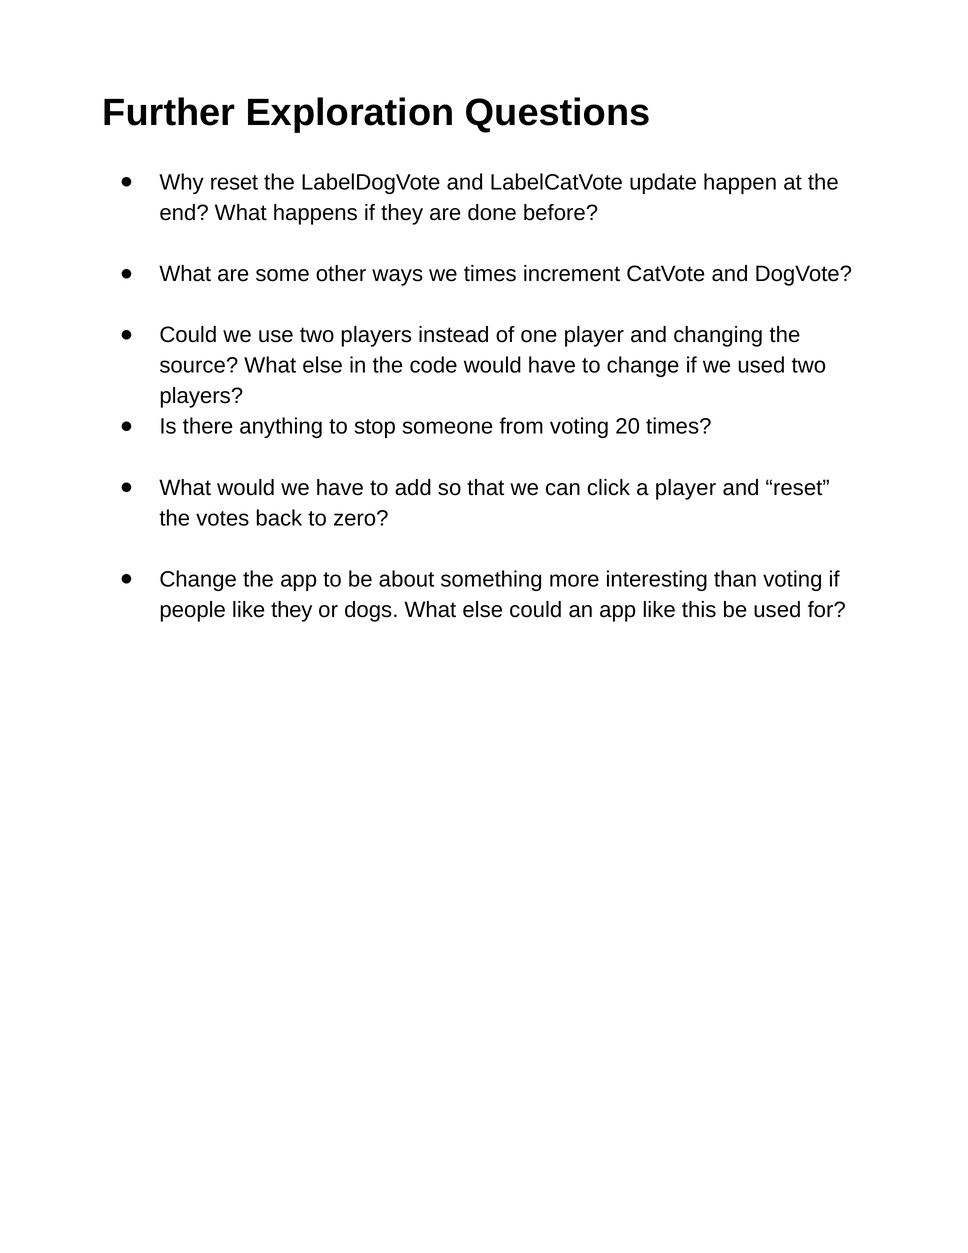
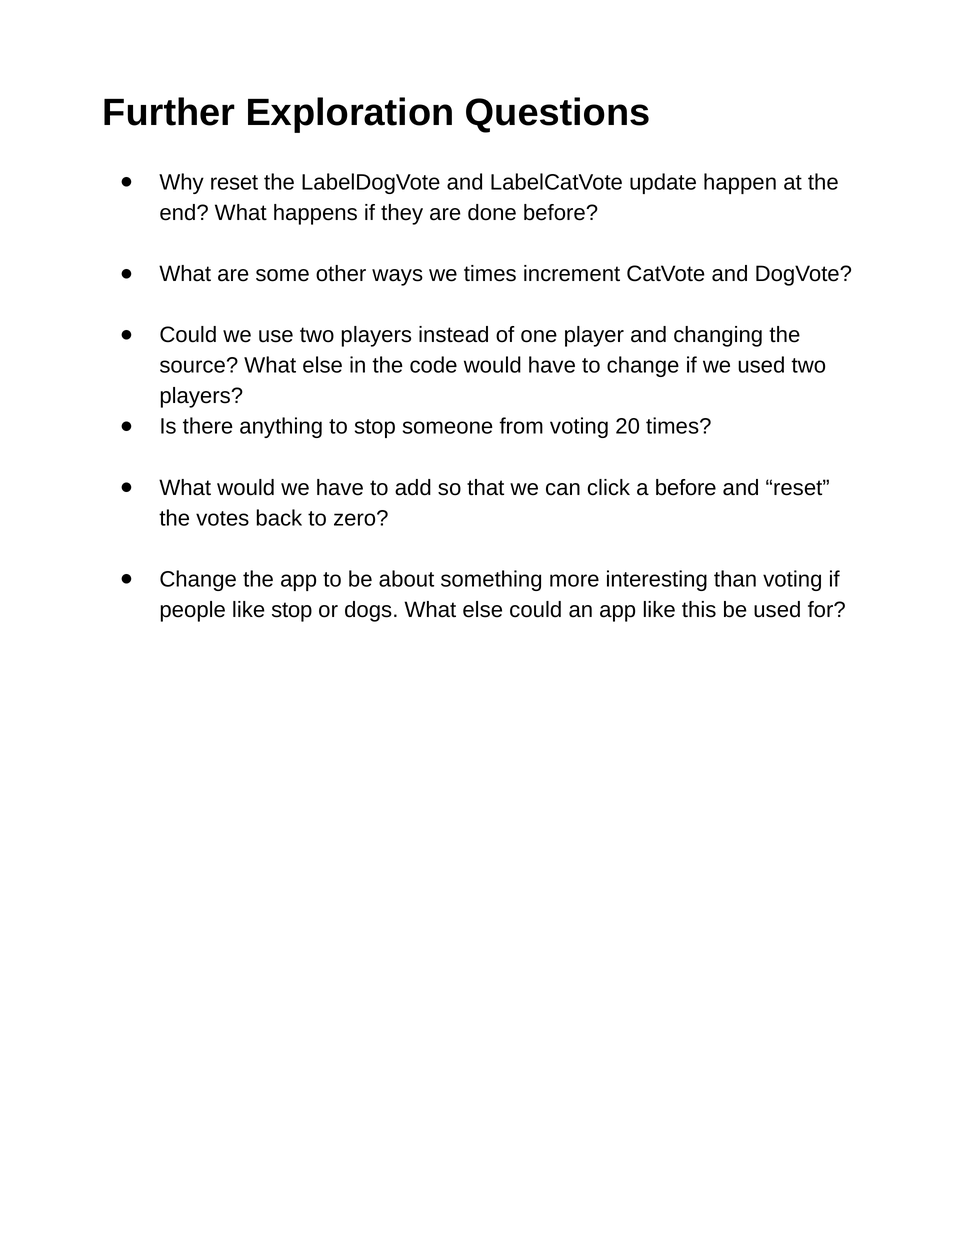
a player: player -> before (686, 488)
like they: they -> stop (292, 610)
